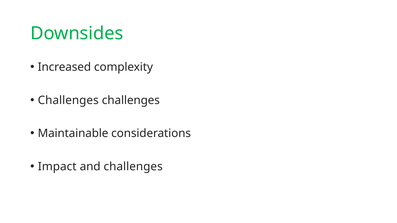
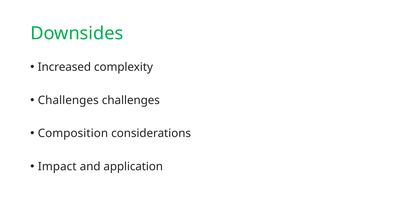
Maintainable: Maintainable -> Composition (73, 134)
and challenges: challenges -> application (133, 167)
